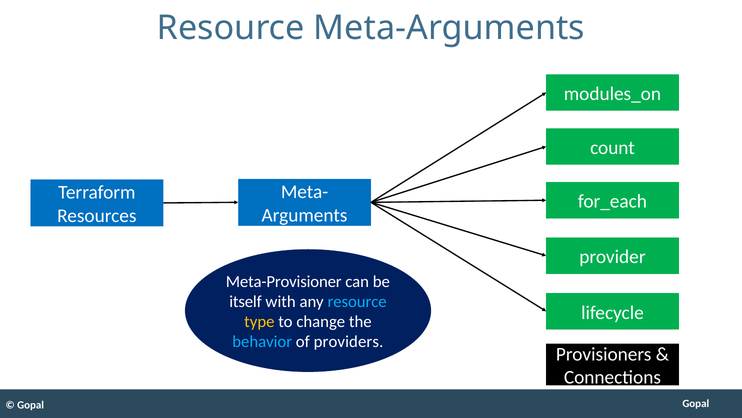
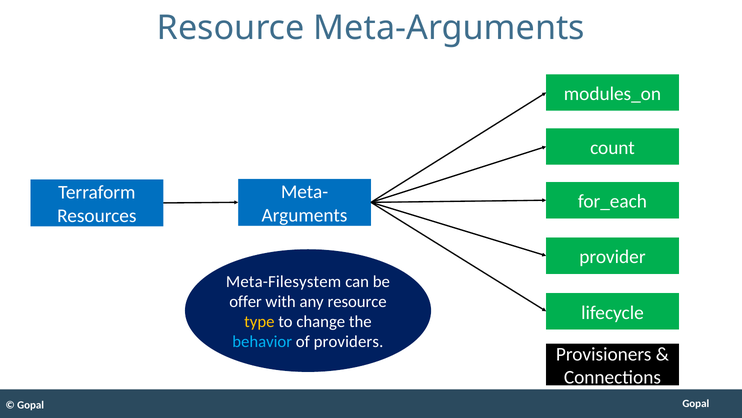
Meta-Provisioner: Meta-Provisioner -> Meta-Filesystem (284, 281)
itself: itself -> offer (246, 301)
resource colour: light blue -> white (357, 301)
